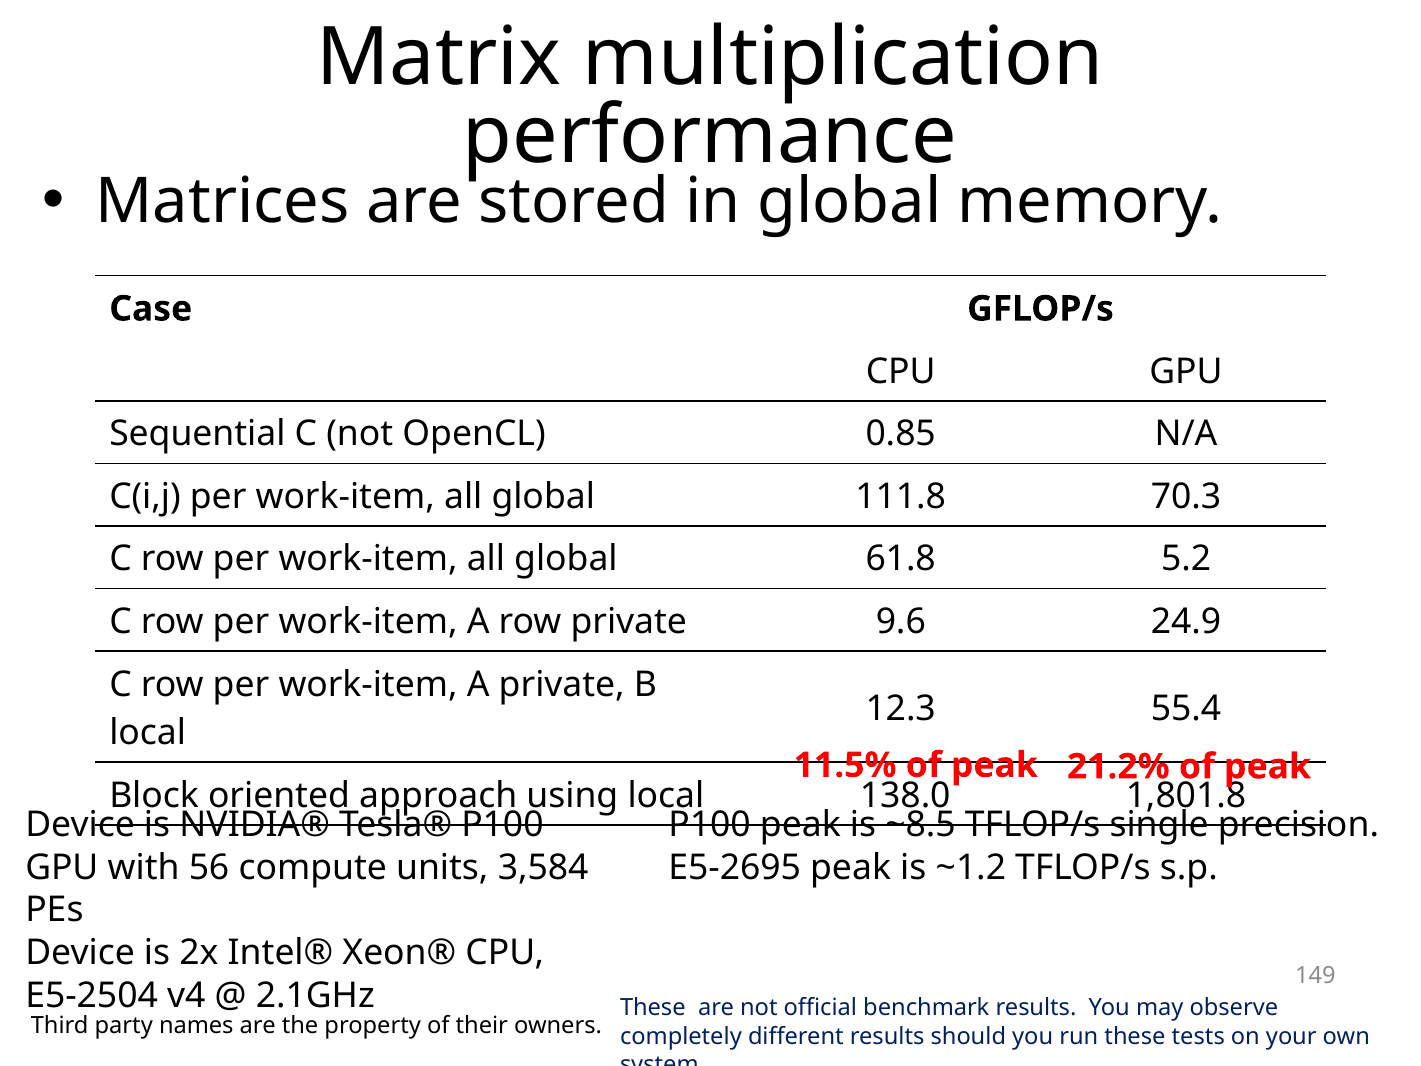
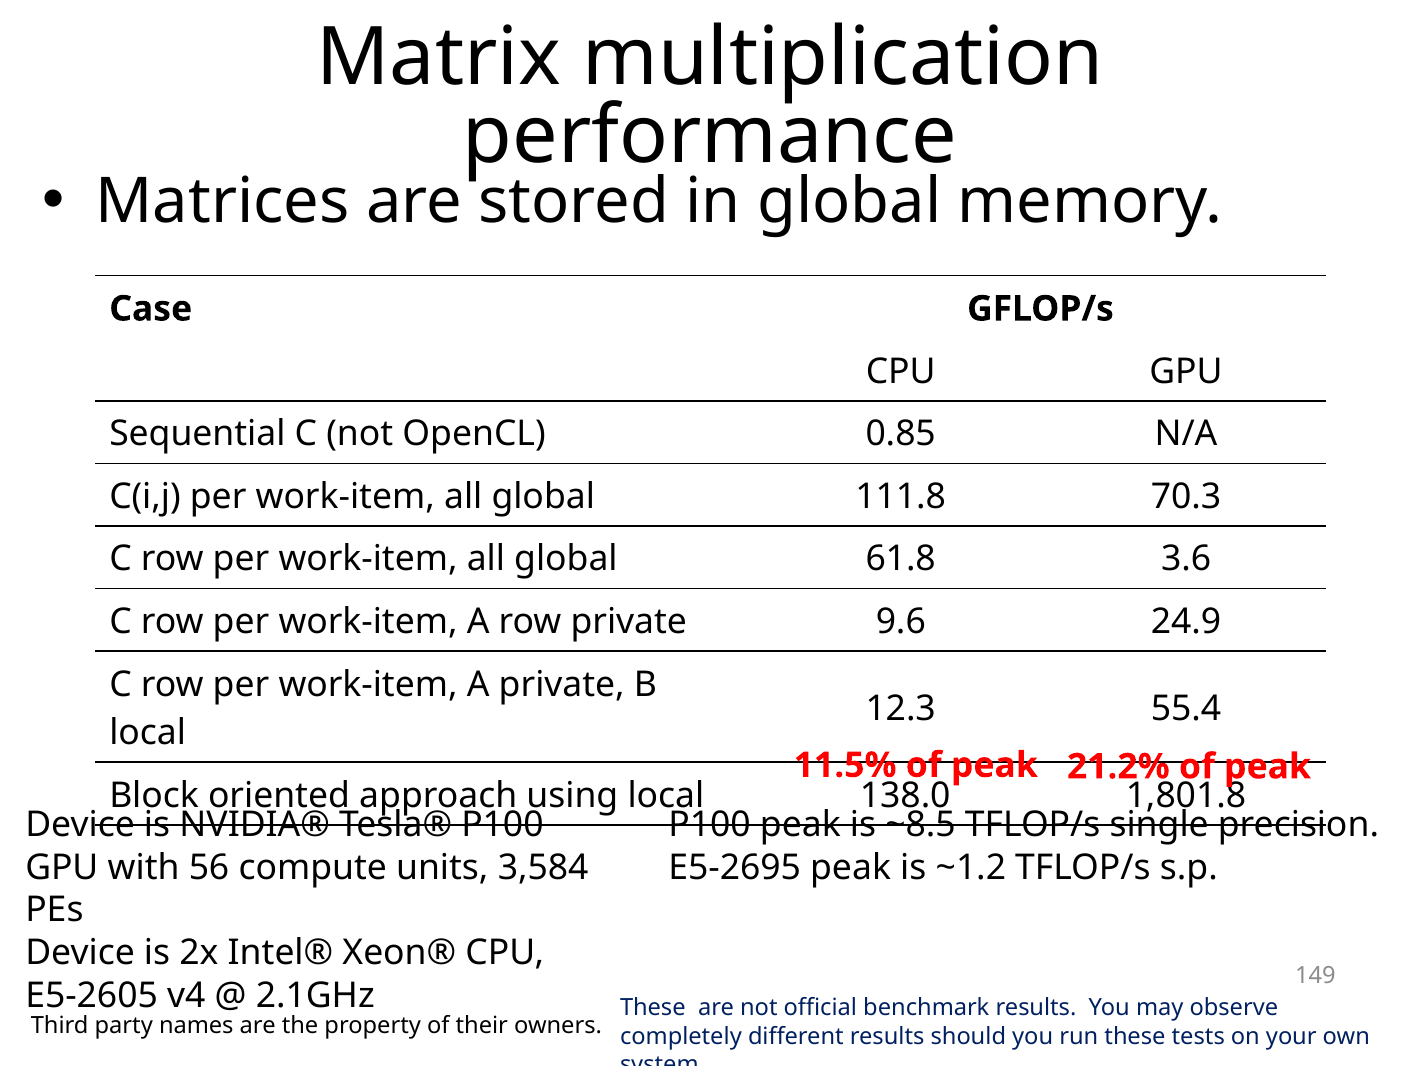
5.2: 5.2 -> 3.6 (1186, 559)
E5-2504: E5-2504 -> E5-2605 (92, 995)
